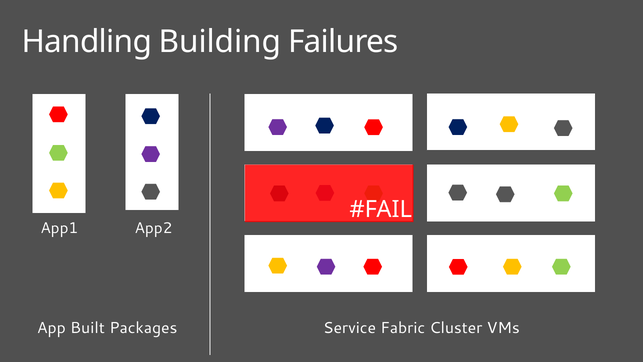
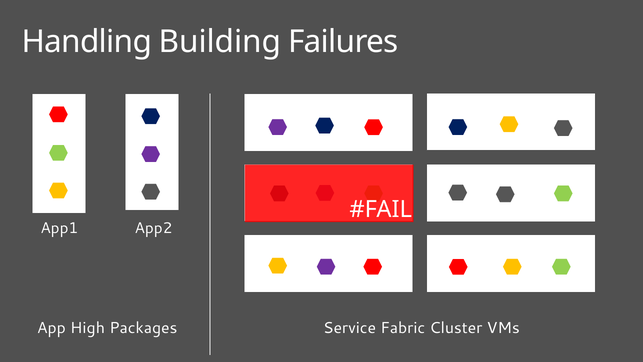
Built: Built -> High (87, 328)
